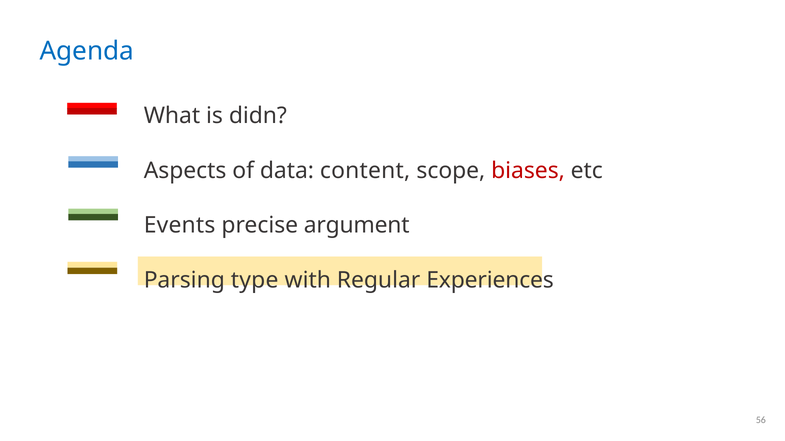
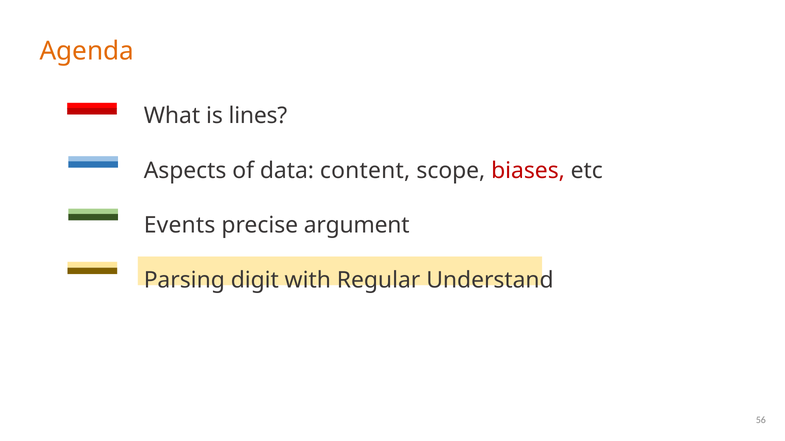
Agenda colour: blue -> orange (87, 51)
didn: didn -> lines (258, 116)
type: type -> digit (255, 280)
Experiences: Experiences -> Understand (490, 280)
